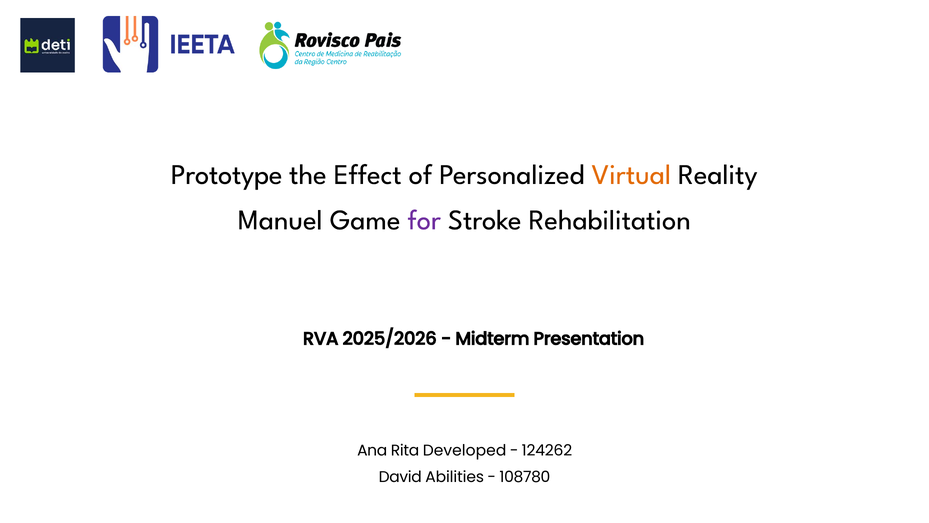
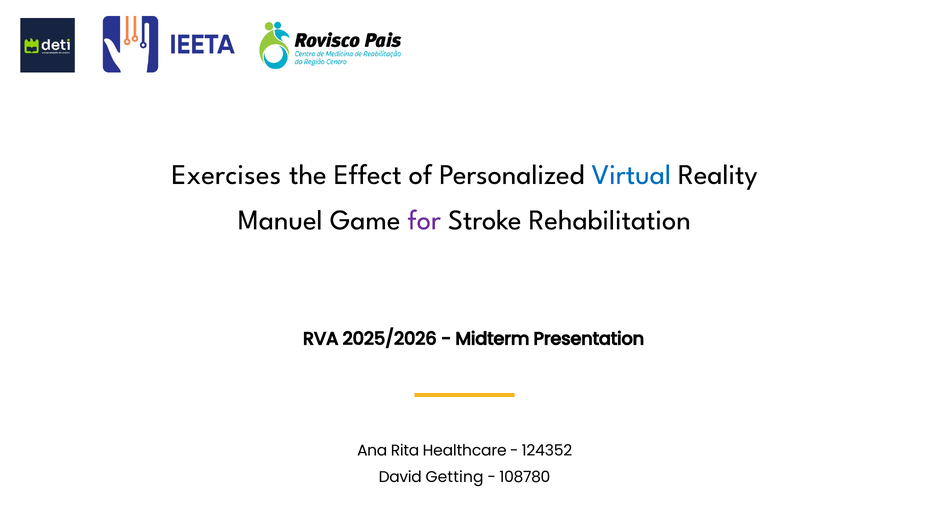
Prototype: Prototype -> Exercises (226, 174)
Virtual colour: orange -> blue (631, 174)
Developed: Developed -> Healthcare (465, 450)
124262: 124262 -> 124352 (547, 450)
Abilities: Abilities -> Getting (455, 477)
